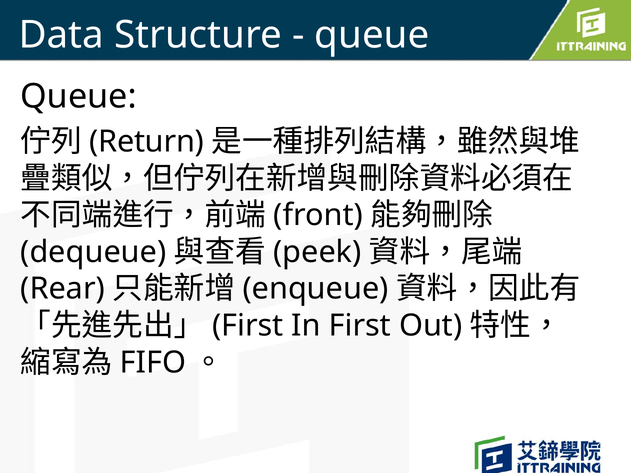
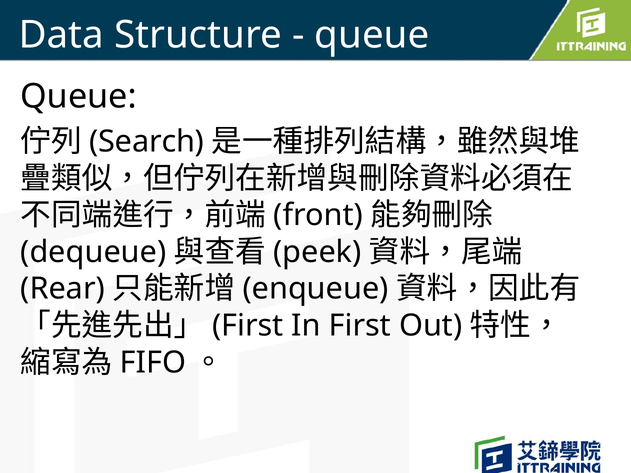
Return: Return -> Search (147, 142)
